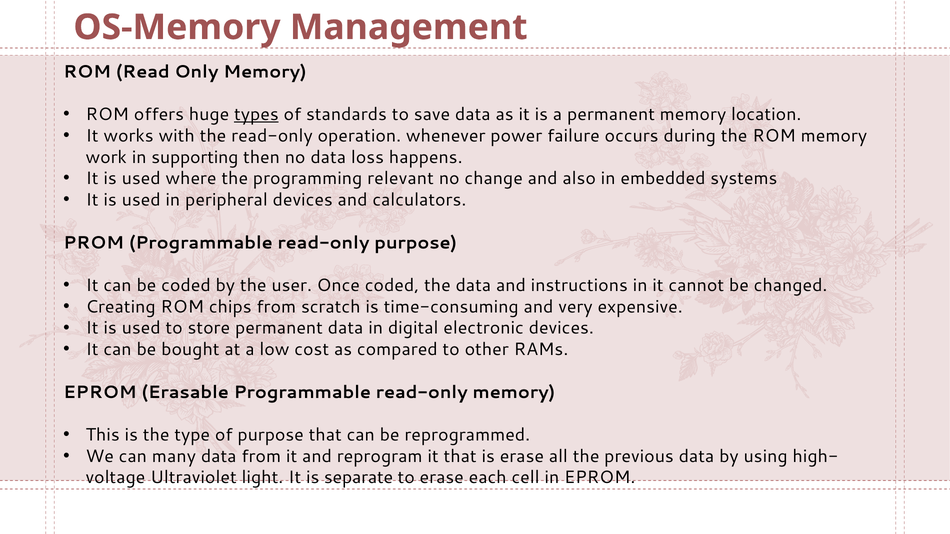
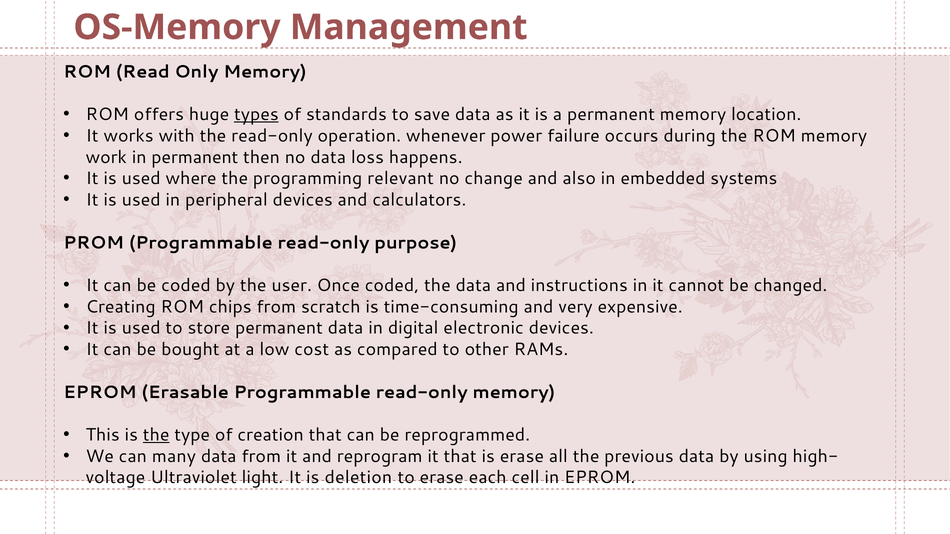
in supporting: supporting -> permanent (195, 157)
the underline: none -> present (156, 435)
of purpose: purpose -> creation (271, 435)
separate: separate -> deletion (358, 478)
